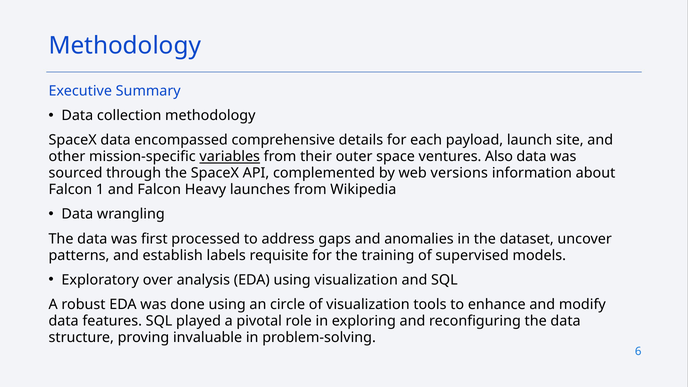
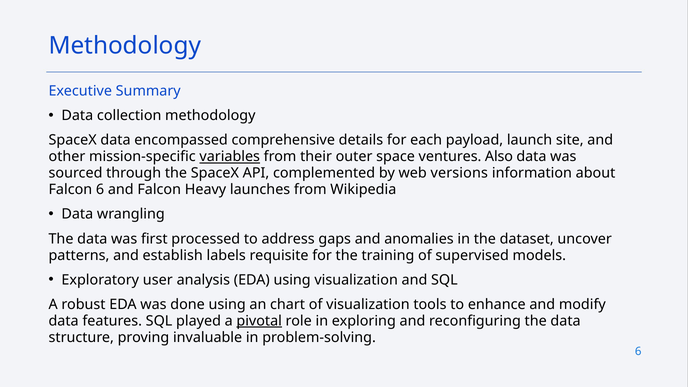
Falcon 1: 1 -> 6 (100, 190)
over: over -> user (158, 280)
circle: circle -> chart (288, 304)
pivotal underline: none -> present (259, 321)
